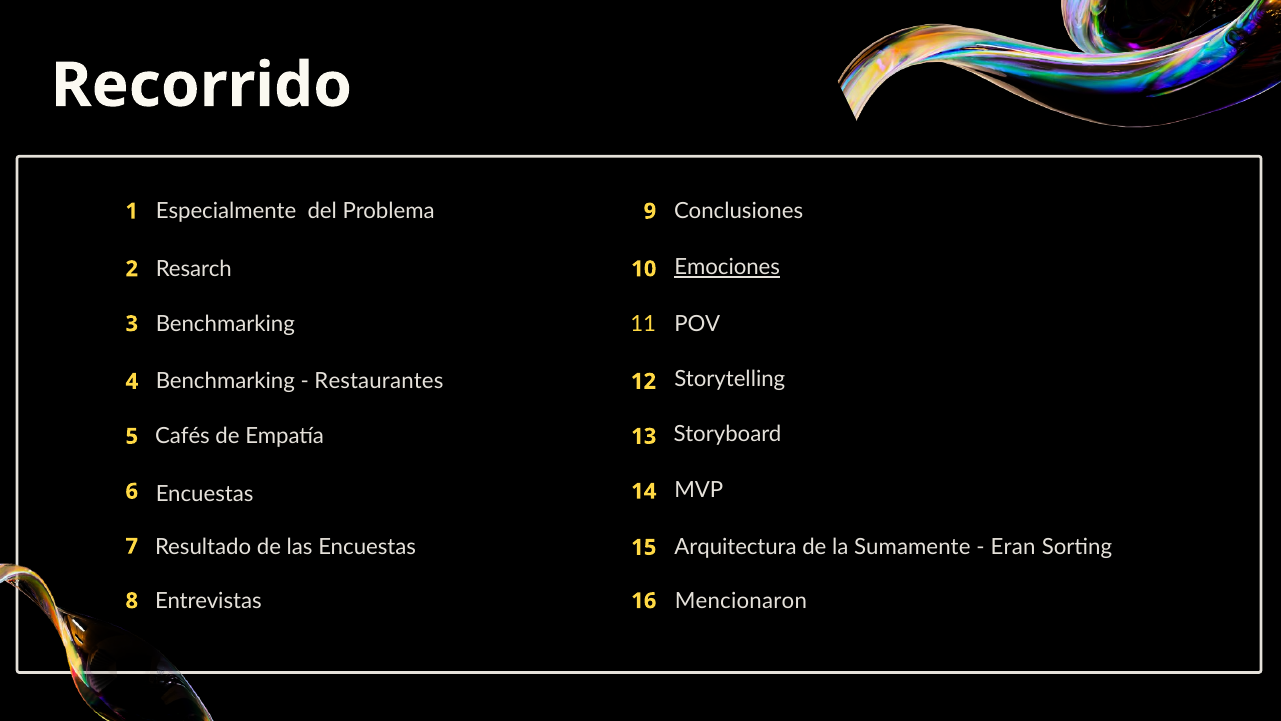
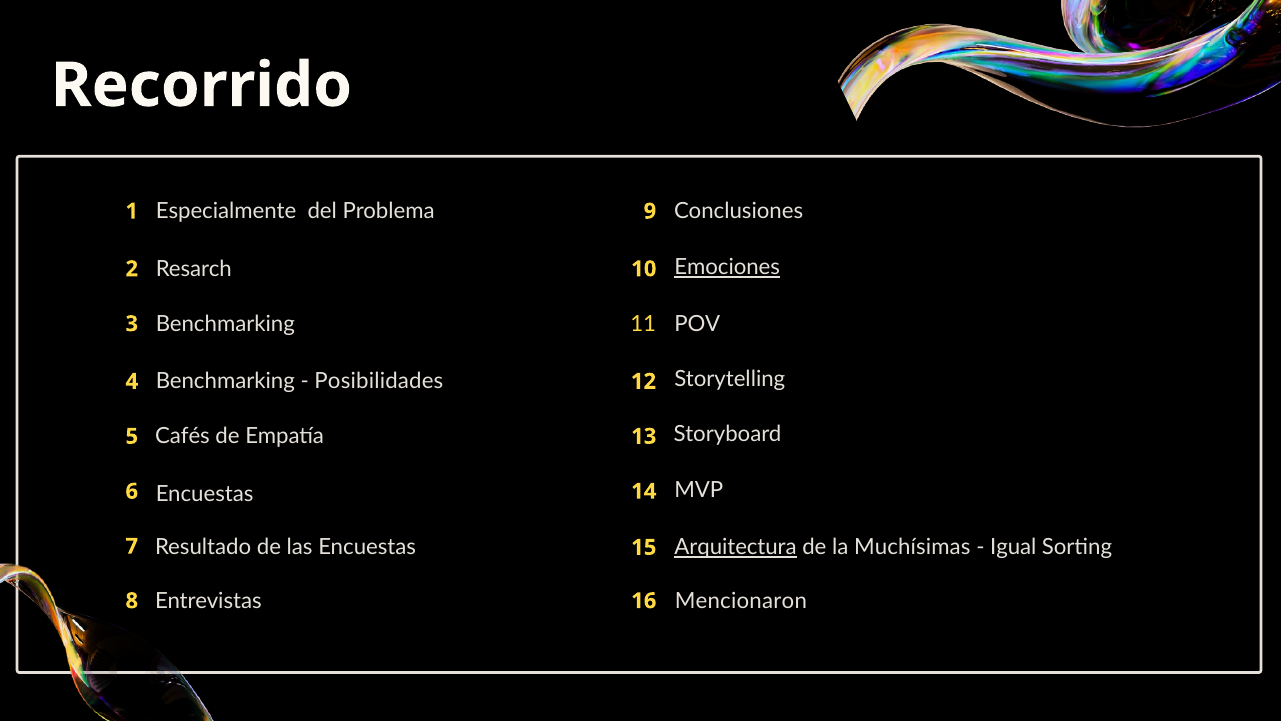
Restaurantes: Restaurantes -> Posibilidades (379, 381)
Arquitectura underline: none -> present (736, 547)
Sumamente: Sumamente -> Muchísimas (912, 547)
Eran: Eran -> Igual (1013, 547)
